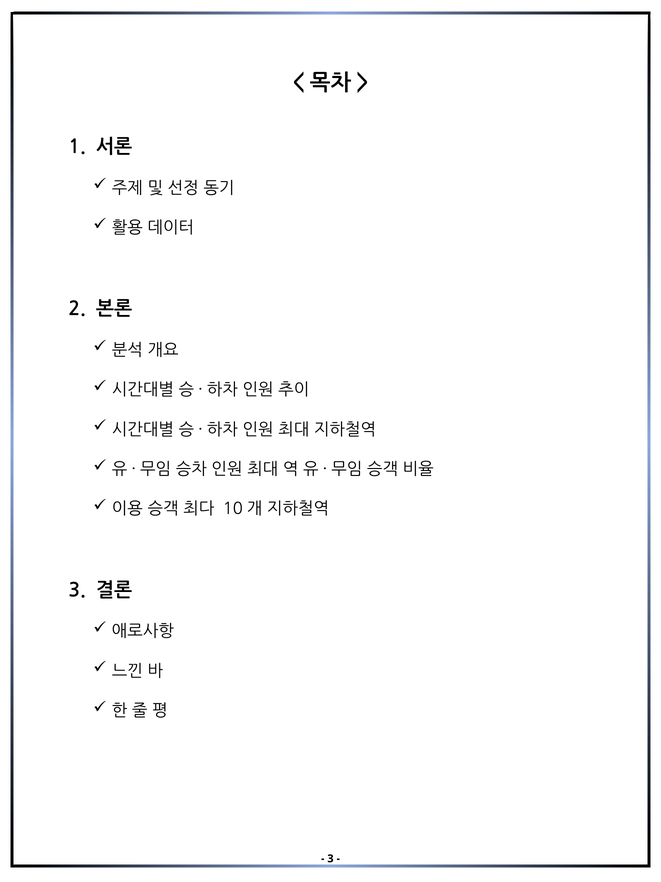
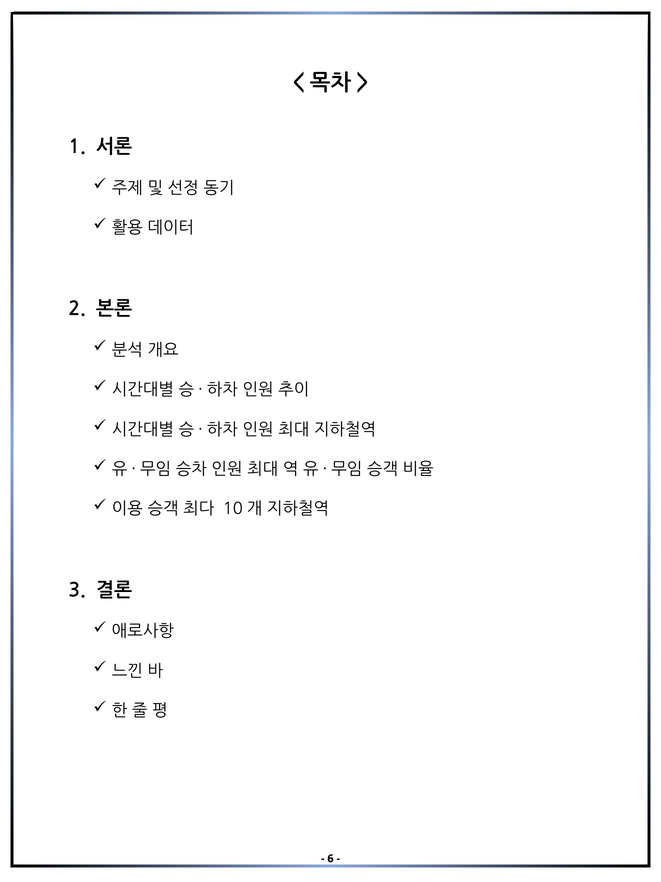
3: 3 -> 6 (330, 858)
